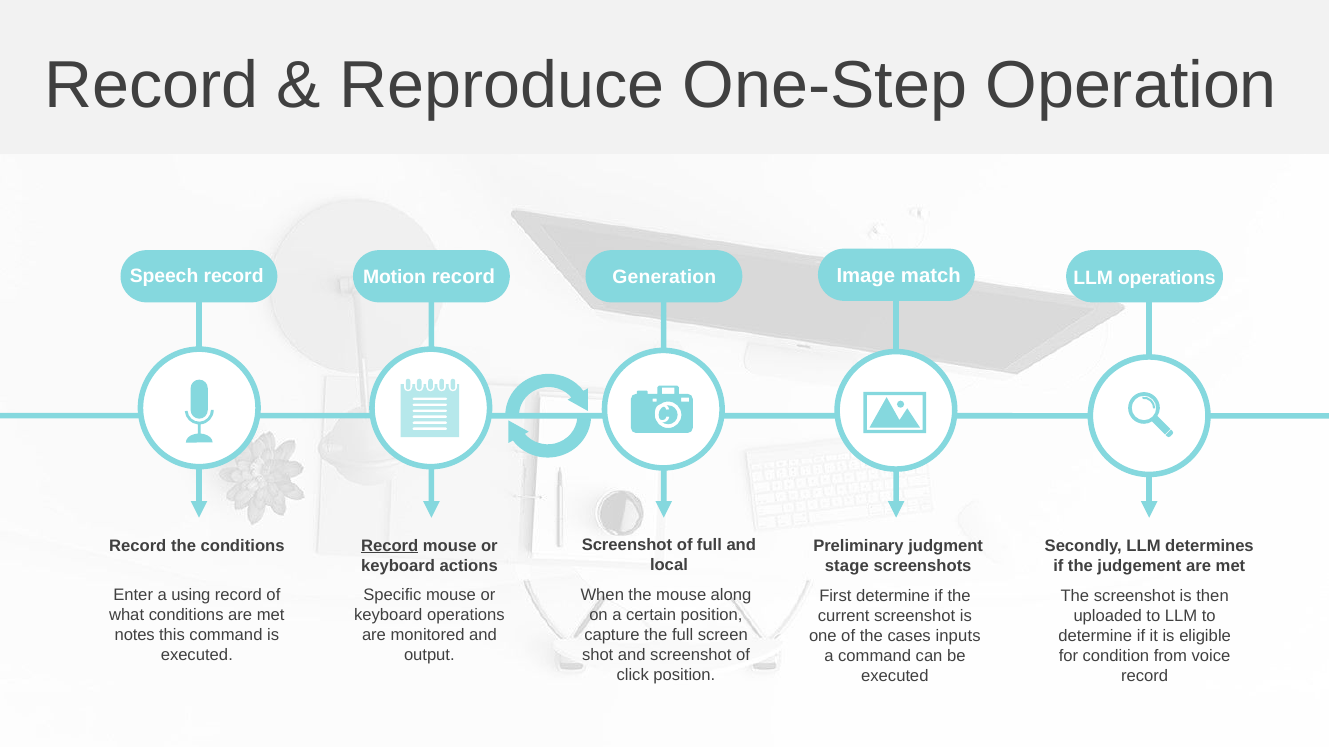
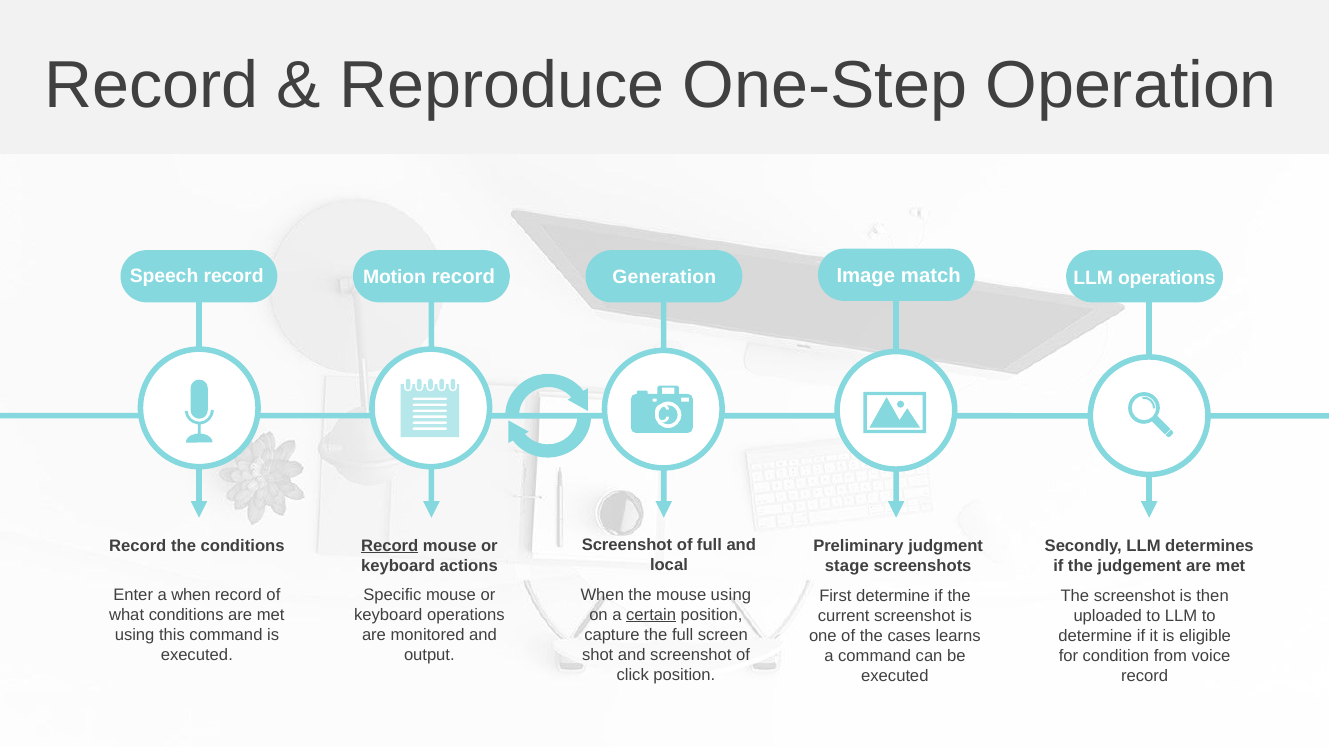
a using: using -> when (191, 595)
mouse along: along -> using (731, 595)
certain underline: none -> present (651, 615)
notes: notes -> using (135, 635)
inputs: inputs -> learns (958, 636)
